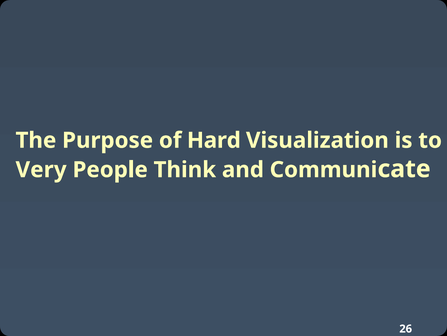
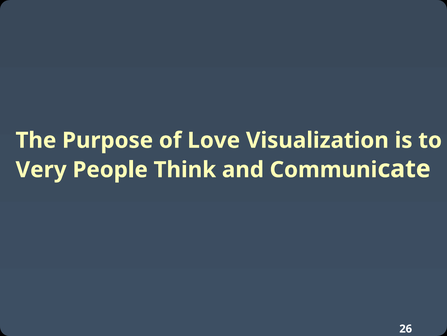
Hard: Hard -> Love (214, 140)
